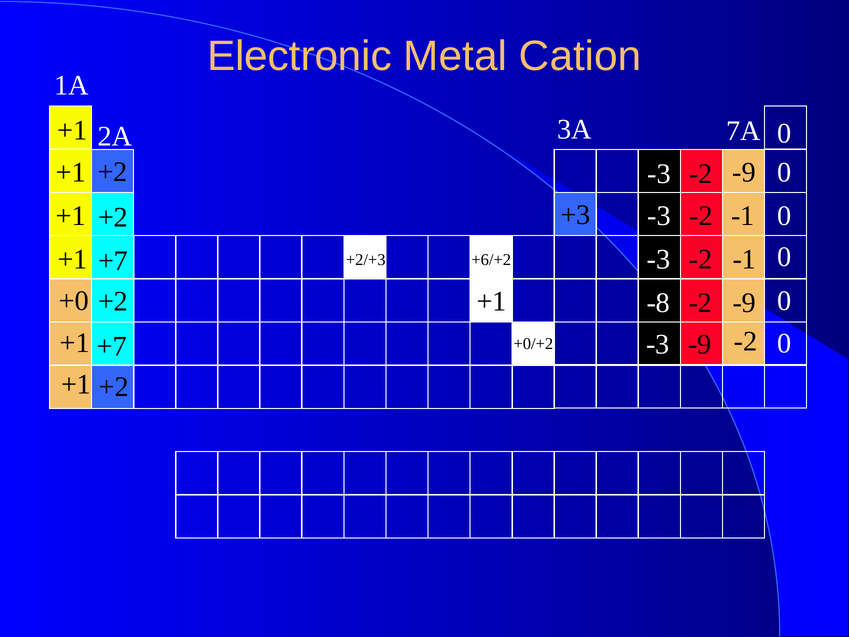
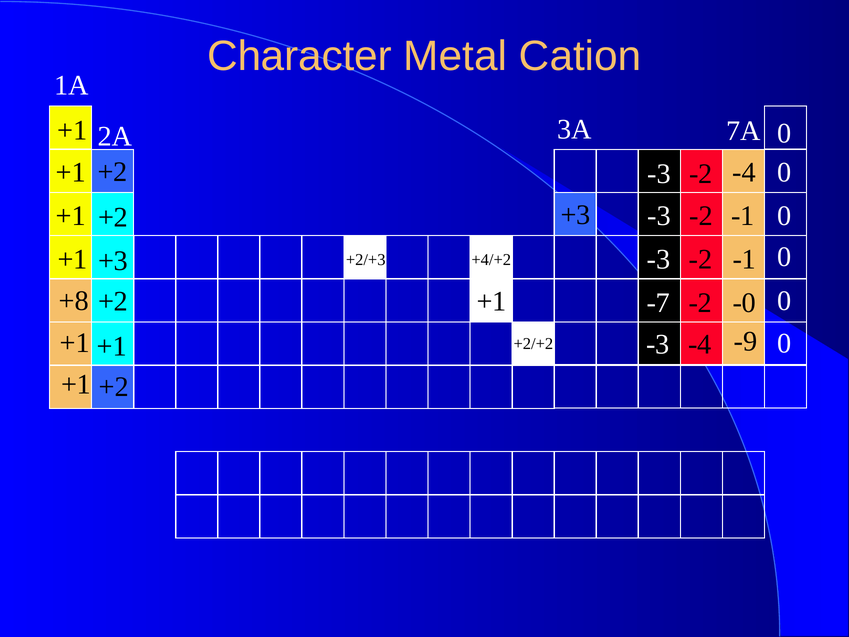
Electronic: Electronic -> Character (299, 56)
-9: -9 -> -4 (744, 172)
+7: +7 -> +3 (113, 261)
+6/+2: +6/+2 -> +4/+2 (491, 260)
+0: +0 -> +8 (74, 301)
-9: -9 -> -0 (744, 303)
-8: -8 -> -7 (658, 303)
-2: -2 -> -9 (746, 341)
-9: -9 -> -4 (700, 344)
+7: +7 -> +1 (112, 347)
+0/+2: +0/+2 -> +2/+2 (533, 344)
